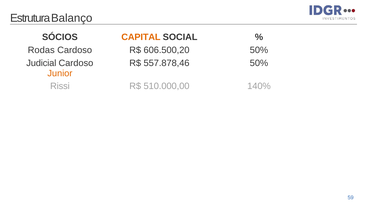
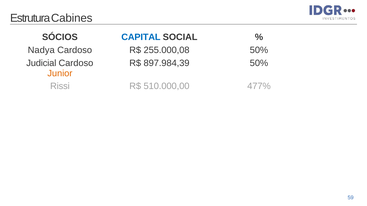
Balanço: Balanço -> Cabines (72, 18)
CAPITAL colour: orange -> blue (141, 37)
Rodas: Rodas -> Nadya (41, 50)
606.500,20: 606.500,20 -> 255.000,08 (167, 50)
557.878,46: 557.878,46 -> 897.984,39 (167, 63)
140%: 140% -> 477% (259, 86)
